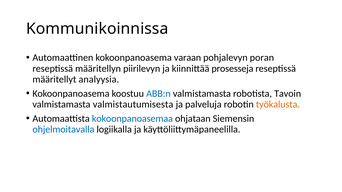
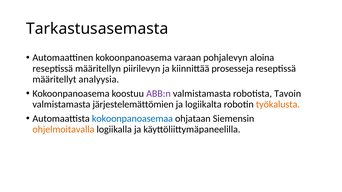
Kommunikoinnissa: Kommunikoinnissa -> Tarkastusasemasta (97, 29)
poran: poran -> aloina (262, 58)
ABB:n colour: blue -> purple (158, 94)
valmistautumisesta: valmistautumisesta -> järjestelemättömien (133, 104)
palveluja: palveluja -> logiikalta (203, 104)
ohjelmoitavalla colour: blue -> orange (63, 130)
